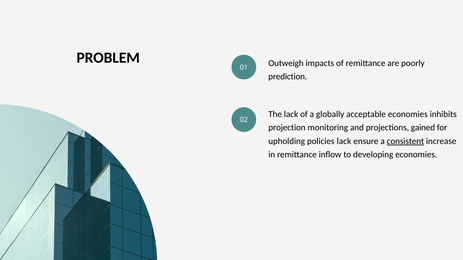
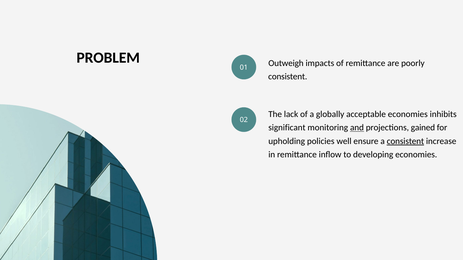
prediction: prediction -> consistent (288, 77)
projection: projection -> significant (287, 128)
and underline: none -> present (357, 128)
policies lack: lack -> well (344, 141)
